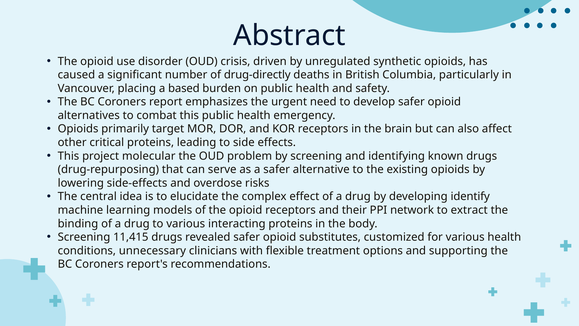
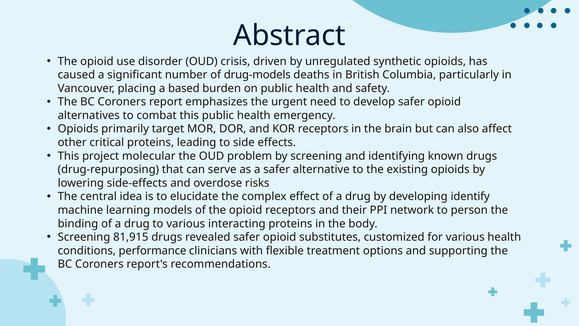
drug-directly: drug-directly -> drug-models (257, 75)
extract: extract -> person (469, 210)
11,415: 11,415 -> 81,915 (131, 237)
unnecessary: unnecessary -> performance (153, 250)
